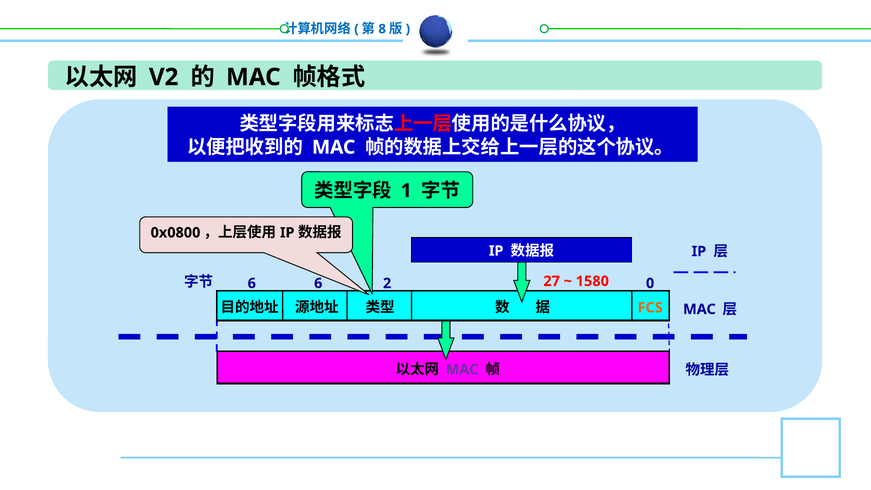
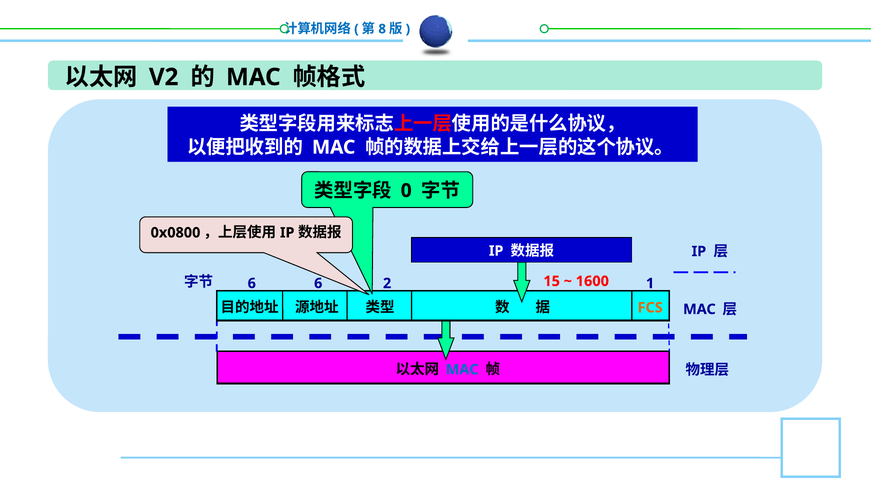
1: 1 -> 0 (406, 191)
27: 27 -> 15 (552, 281)
1580: 1580 -> 1600 (592, 281)
0: 0 -> 1 (650, 283)
MAC colour: purple -> blue (462, 370)
